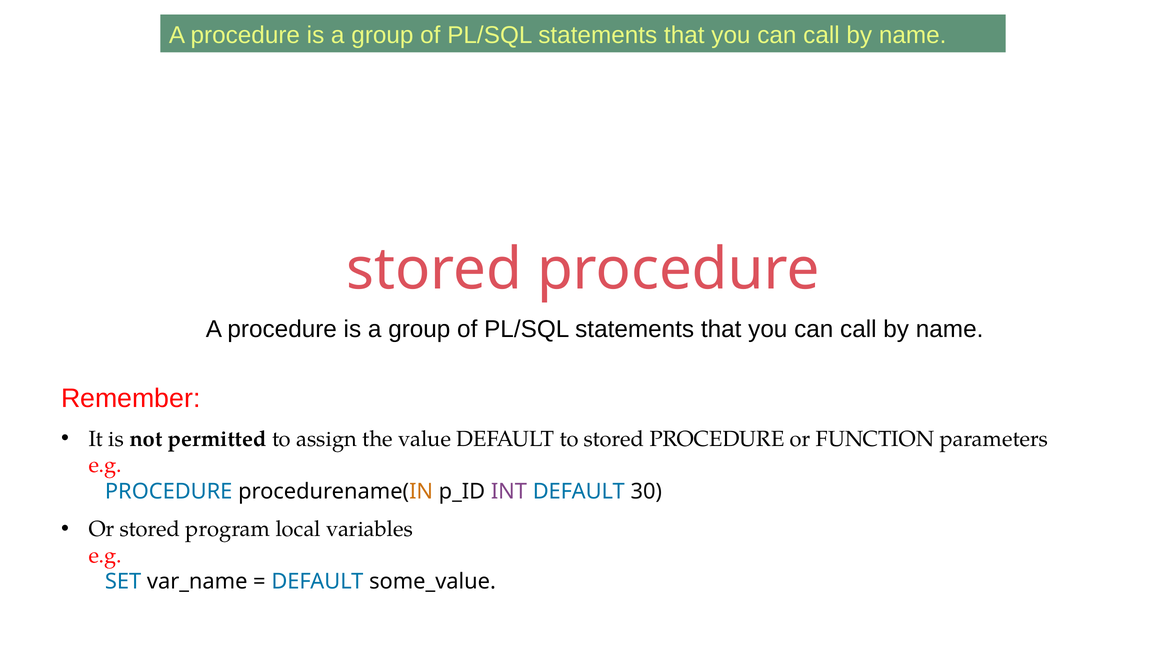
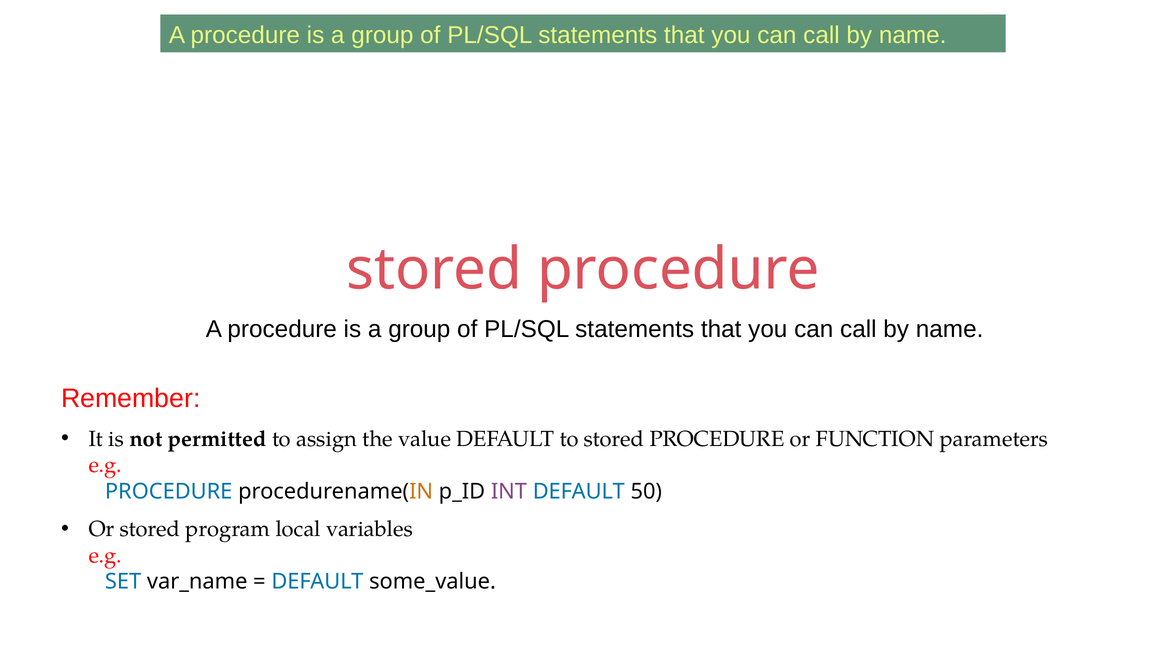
30: 30 -> 50 (646, 491)
